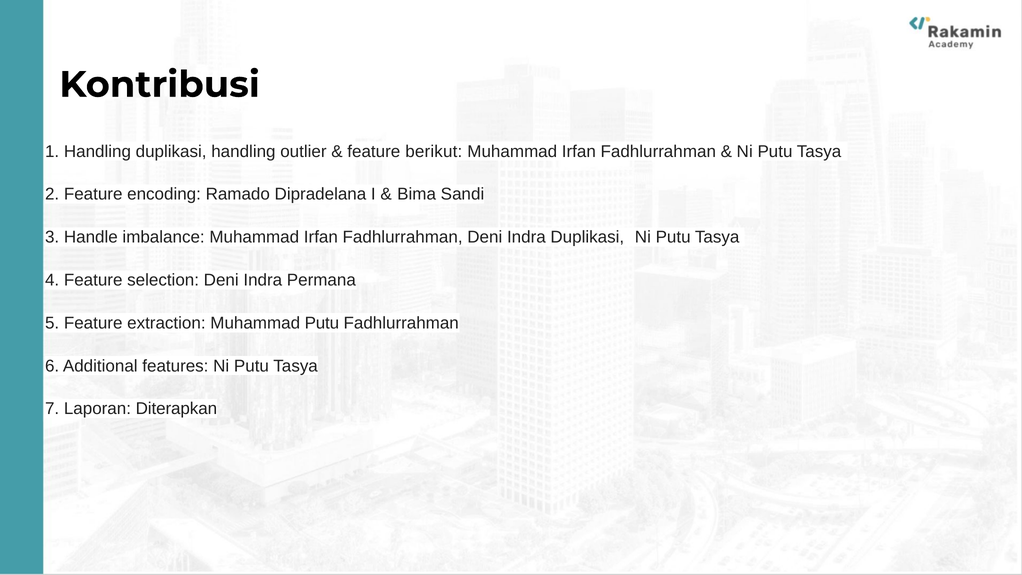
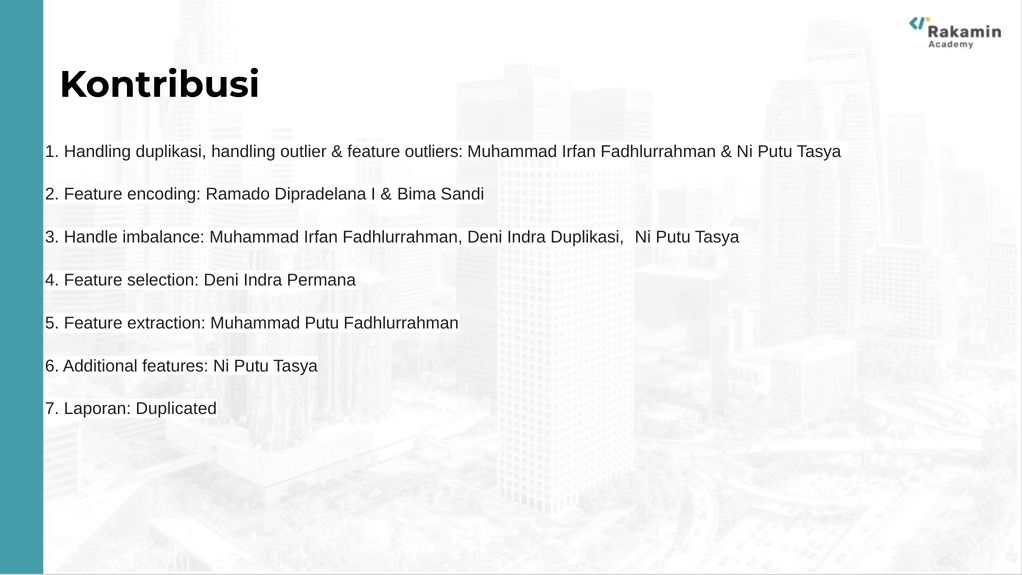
berikut: berikut -> outliers (434, 151)
Diterapkan: Diterapkan -> Duplicated (176, 409)
